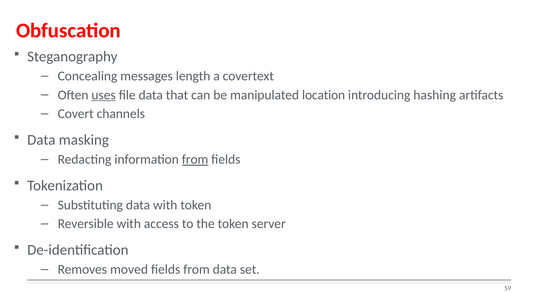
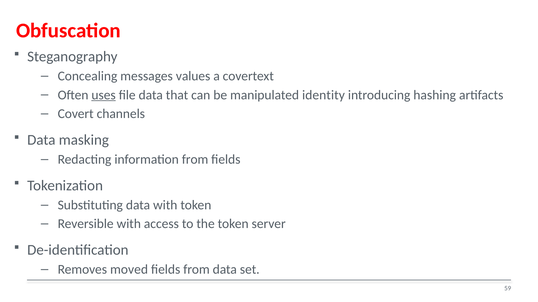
length: length -> values (193, 76)
location: location -> identity (323, 95)
from underline: present -> none (195, 160)
